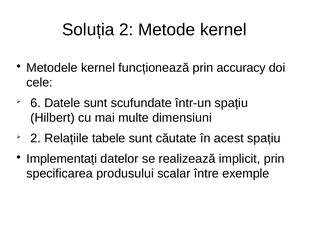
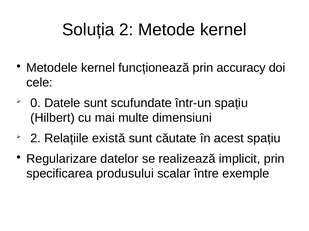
6: 6 -> 0 (36, 103)
tabele: tabele -> există (109, 139)
Implementați: Implementați -> Regularizare (62, 159)
